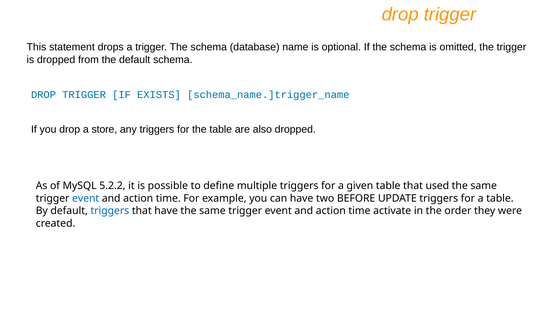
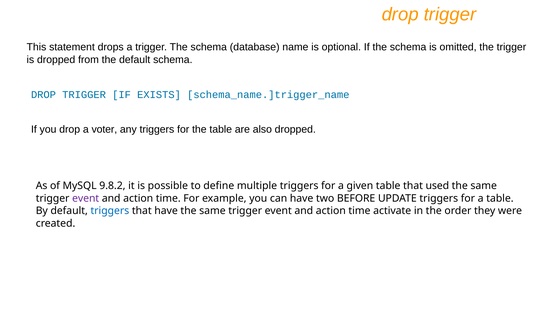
store: store -> voter (104, 130)
5.2.2: 5.2.2 -> 9.8.2 (112, 186)
event colour: blue -> purple (86, 198)
